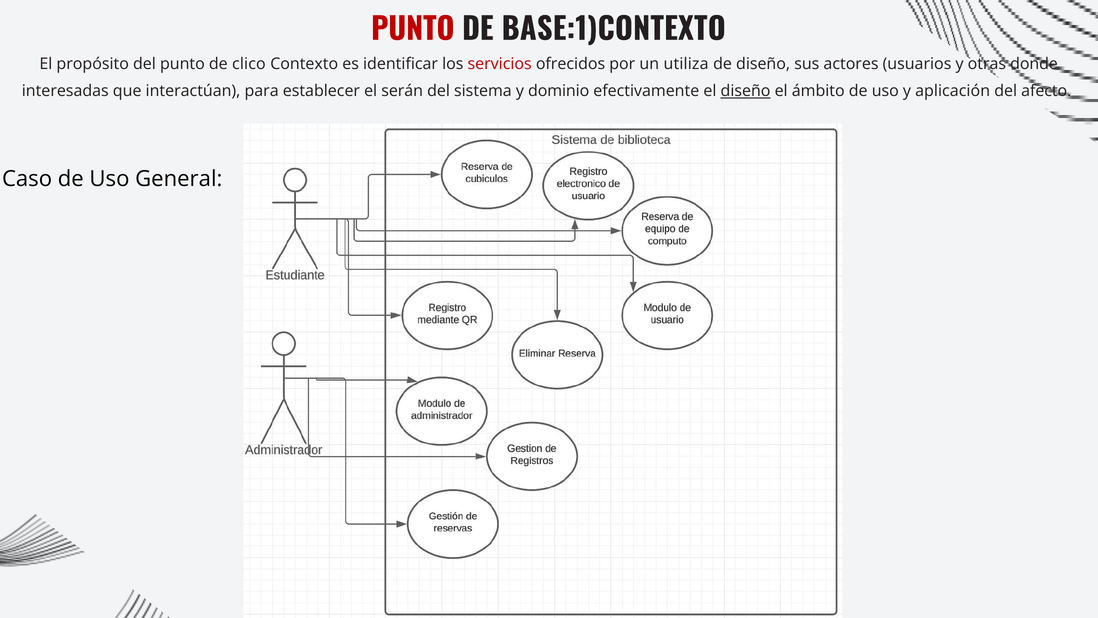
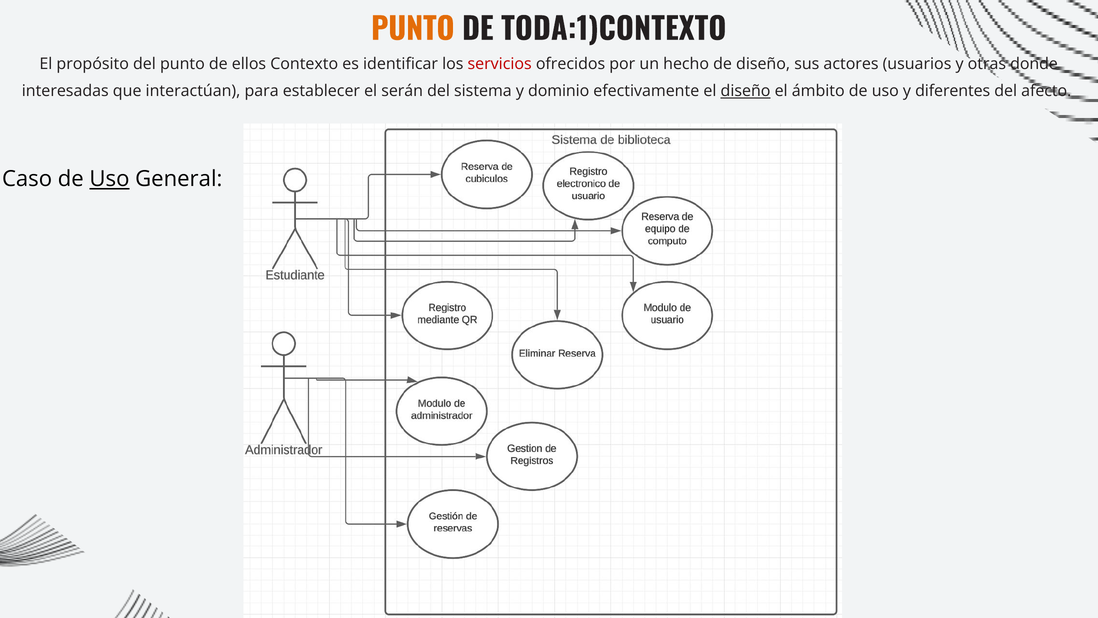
PUNTO colour: red -> orange (413, 30)
BASE:1)CONTEXTO: BASE:1)CONTEXTO -> TODA:1)CONTEXTO (614, 30)
clico: clico -> ellos (249, 64)
utiliza: utiliza -> hecho (686, 64)
aplicación: aplicación -> diferentes (953, 91)
Uso underline: none -> present (109, 179)
